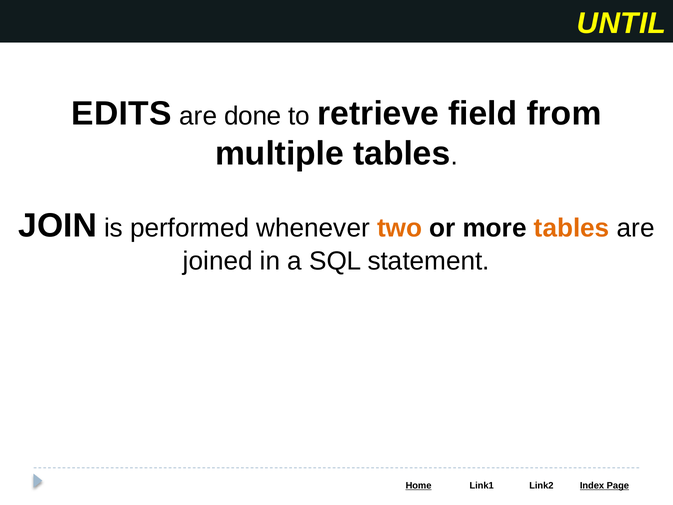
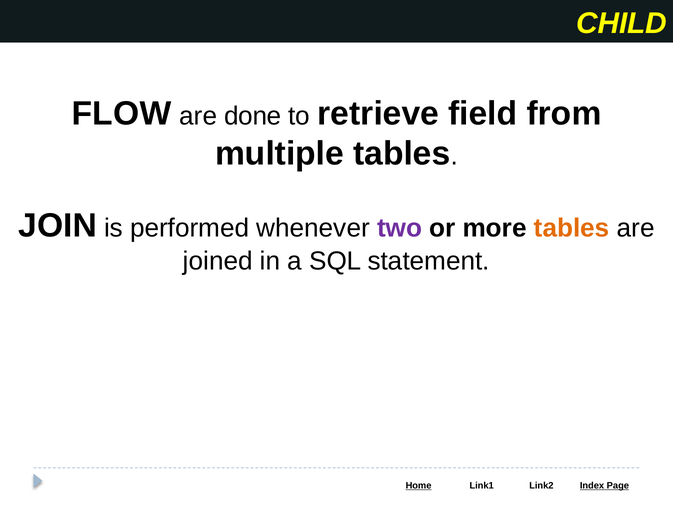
UNTIL: UNTIL -> CHILD (622, 23)
EDITS: EDITS -> FLOW (122, 113)
two colour: orange -> purple (400, 228)
